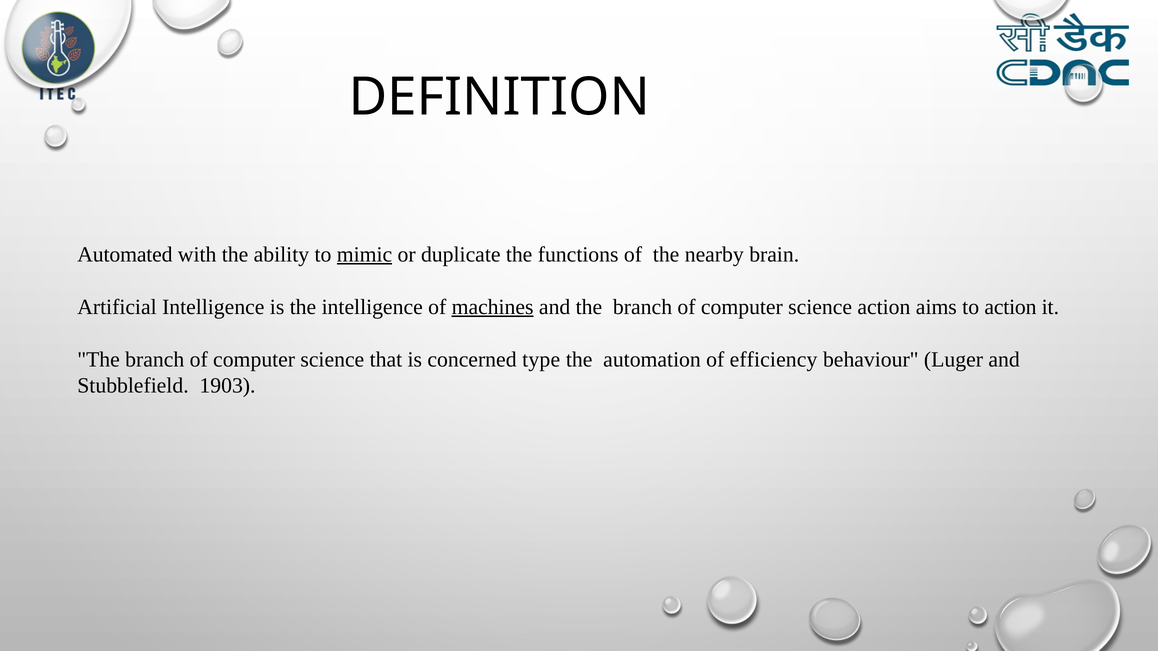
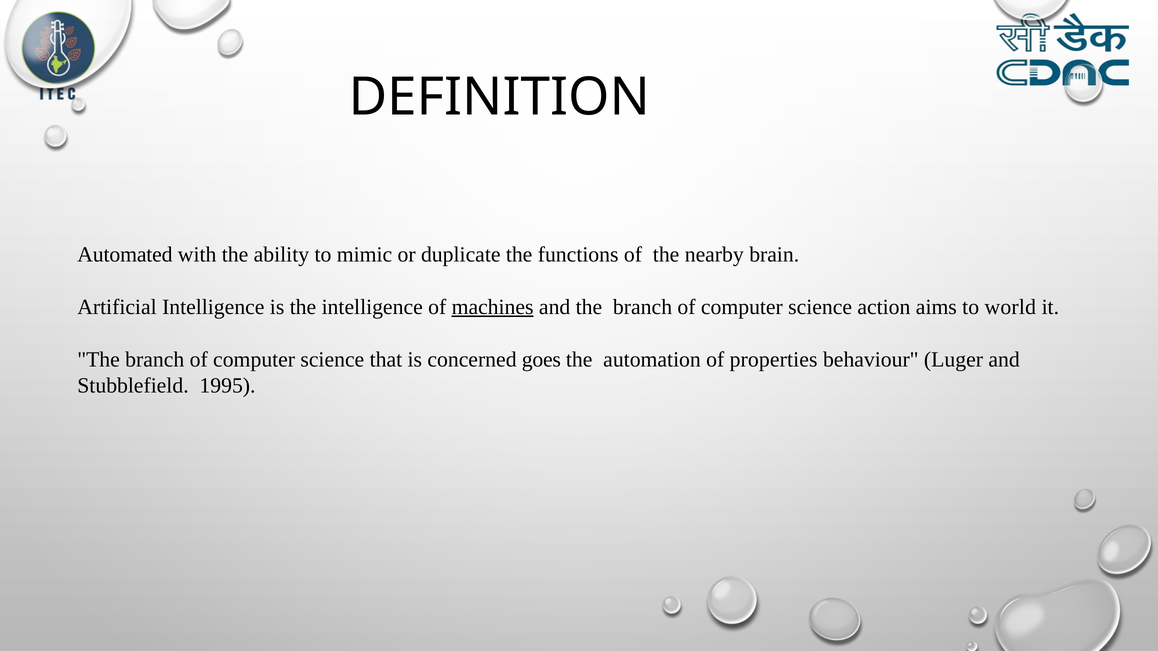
mimic underline: present -> none (364, 255)
to action: action -> world (1010, 307)
type: type -> goes (541, 360)
efficiency: efficiency -> properties (774, 360)
1903: 1903 -> 1995 (227, 386)
